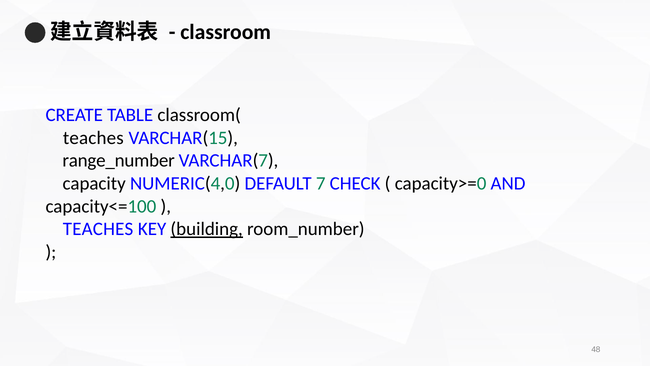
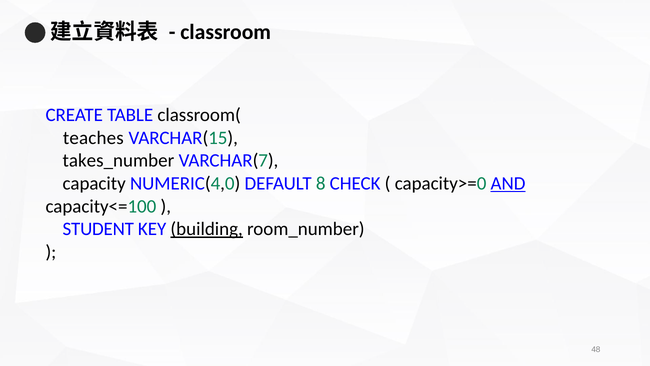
range_number: range_number -> takes_number (118, 161)
7: 7 -> 8 (321, 183)
AND underline: none -> present (508, 183)
TEACHES: TEACHES -> STUDENT (98, 229)
